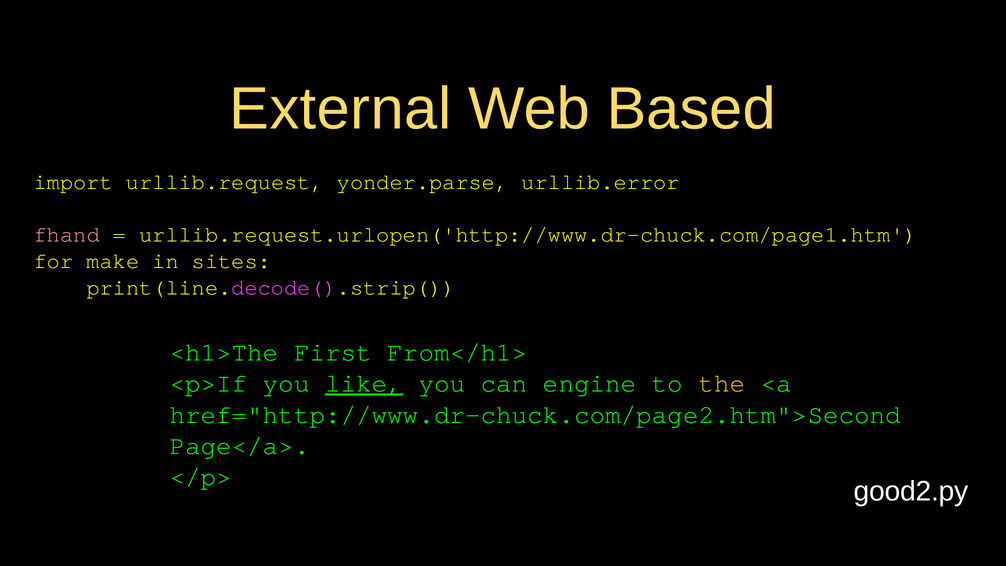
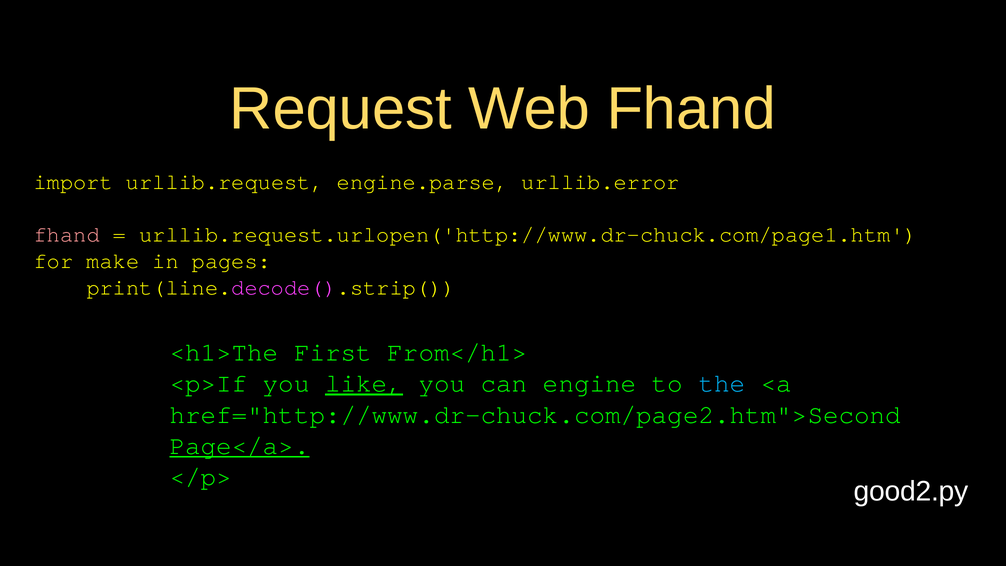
External: External -> Request (341, 109)
Web Based: Based -> Fhand (691, 109)
yonder.parse: yonder.parse -> engine.parse (423, 182)
sites: sites -> pages (231, 261)
the colour: yellow -> light blue (722, 383)
Page</a> underline: none -> present (240, 446)
